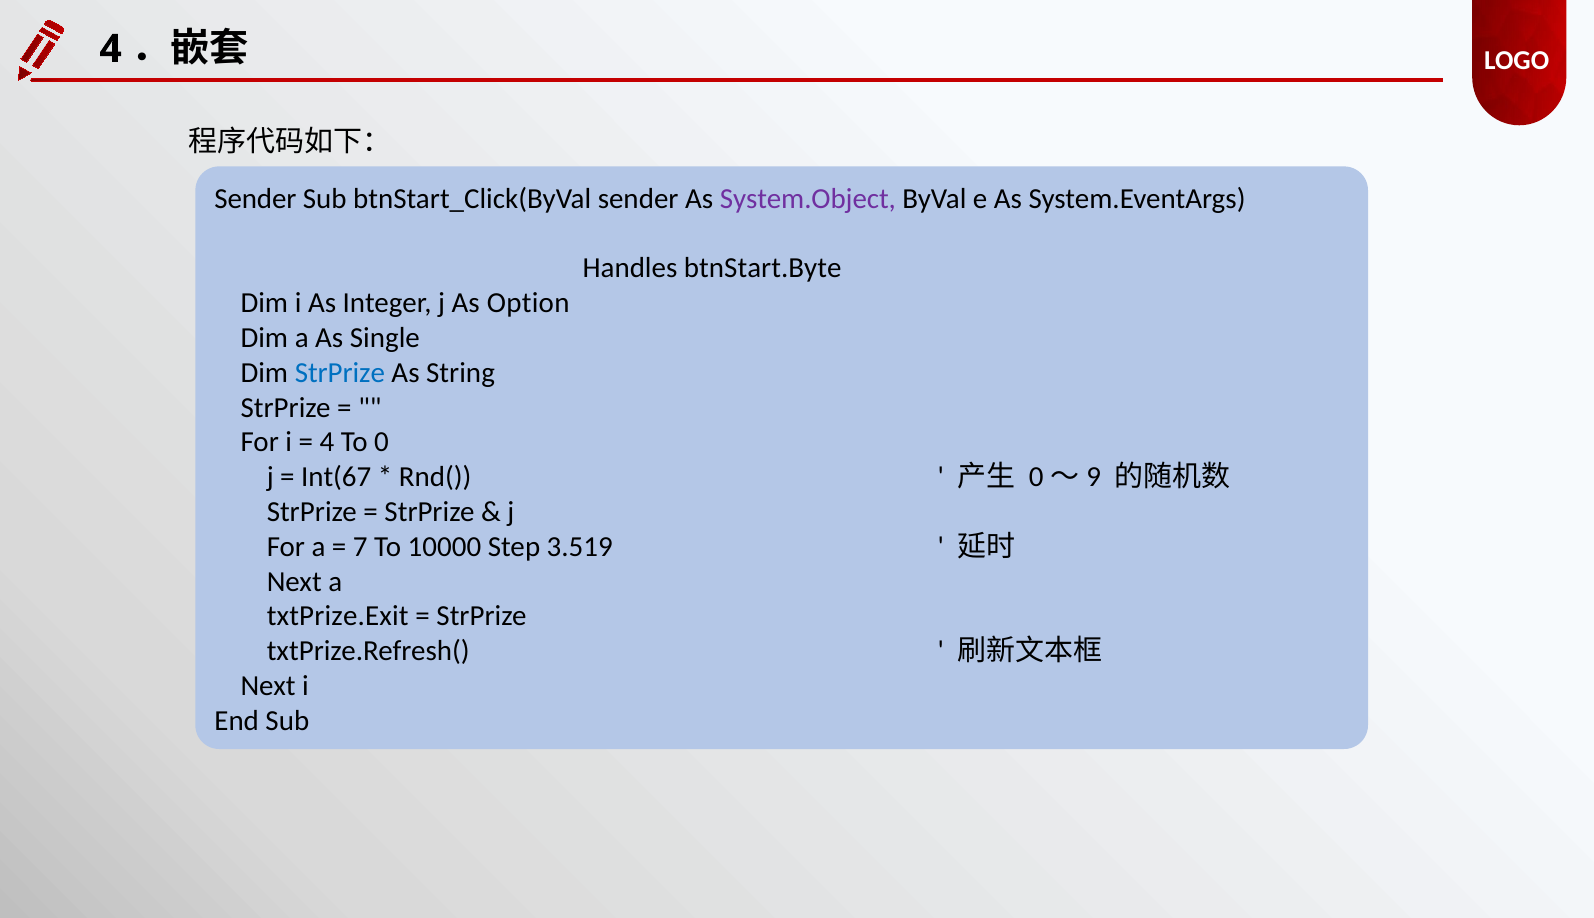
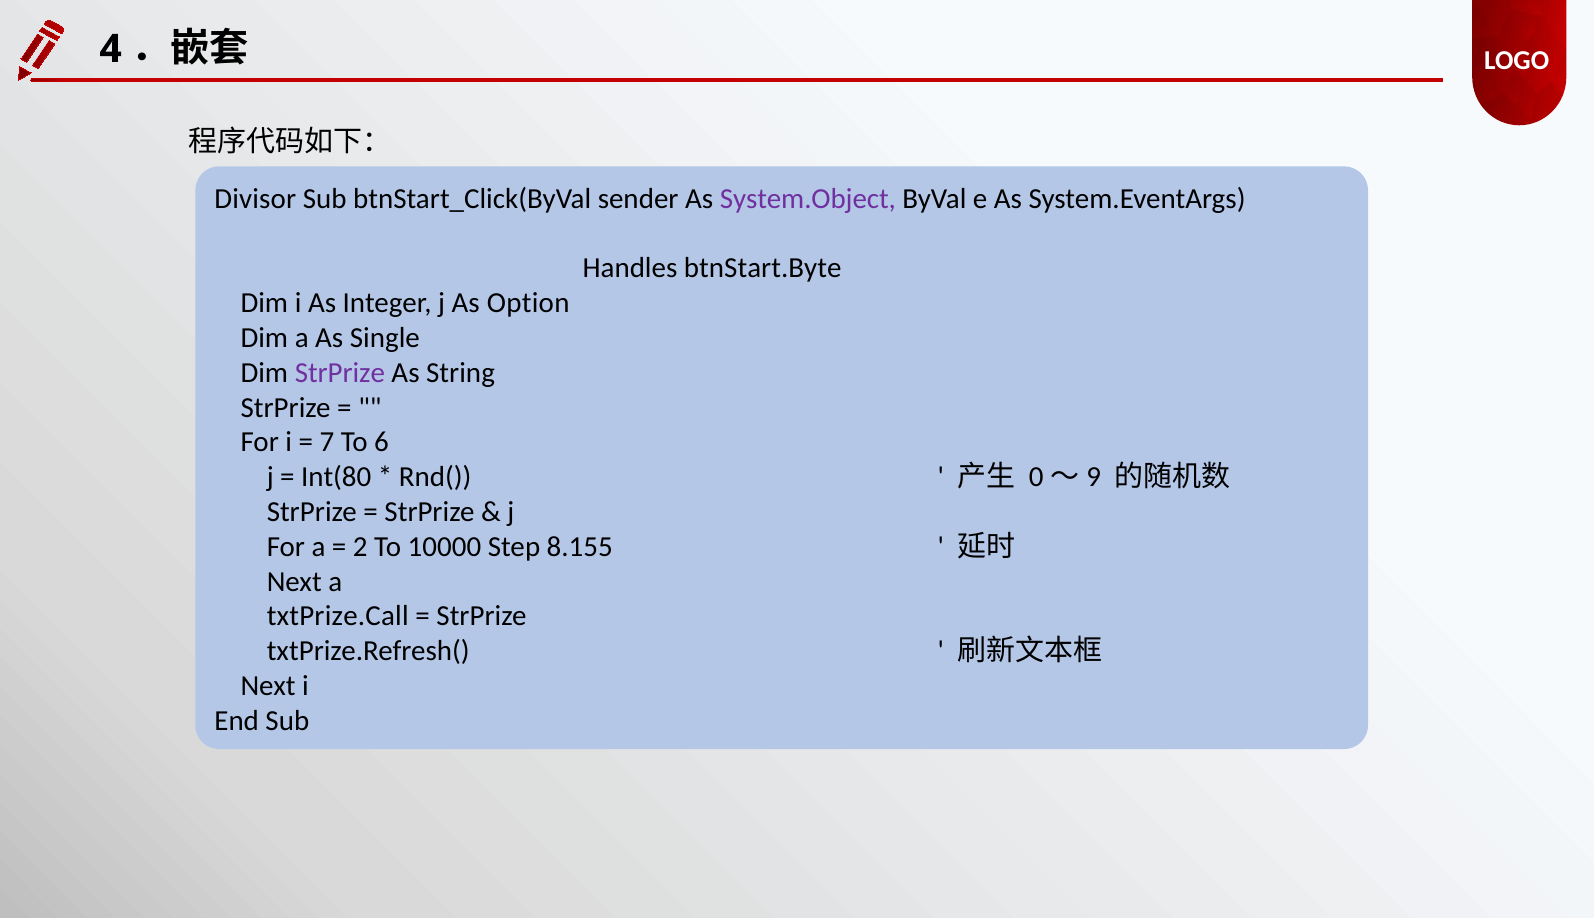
Sender: Sender -> Divisor (255, 199)
StrPrize colour: blue -> purple (340, 373)
4: 4 -> 7 (327, 442)
0: 0 -> 6 (382, 442)
Int(67: Int(67 -> Int(80 (336, 477)
7: 7 -> 2 (360, 547)
3.519: 3.519 -> 8.155 (580, 547)
txtPrize.Exit: txtPrize.Exit -> txtPrize.Call (338, 616)
